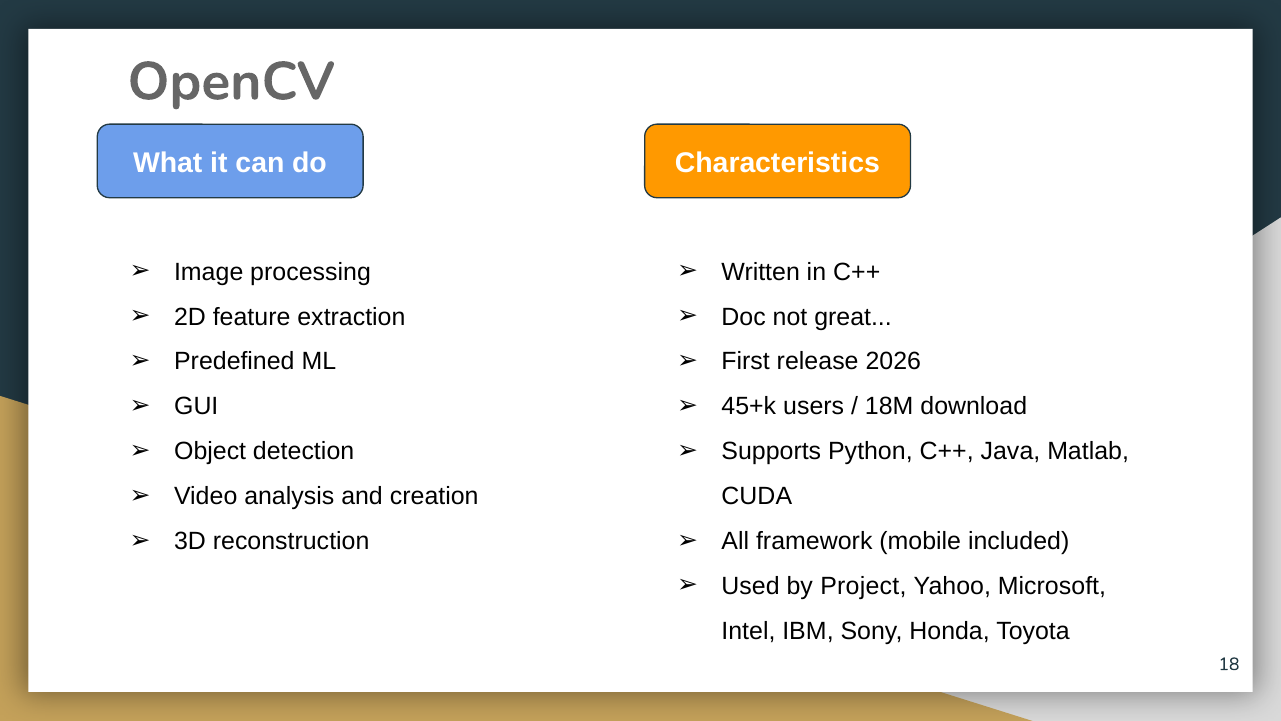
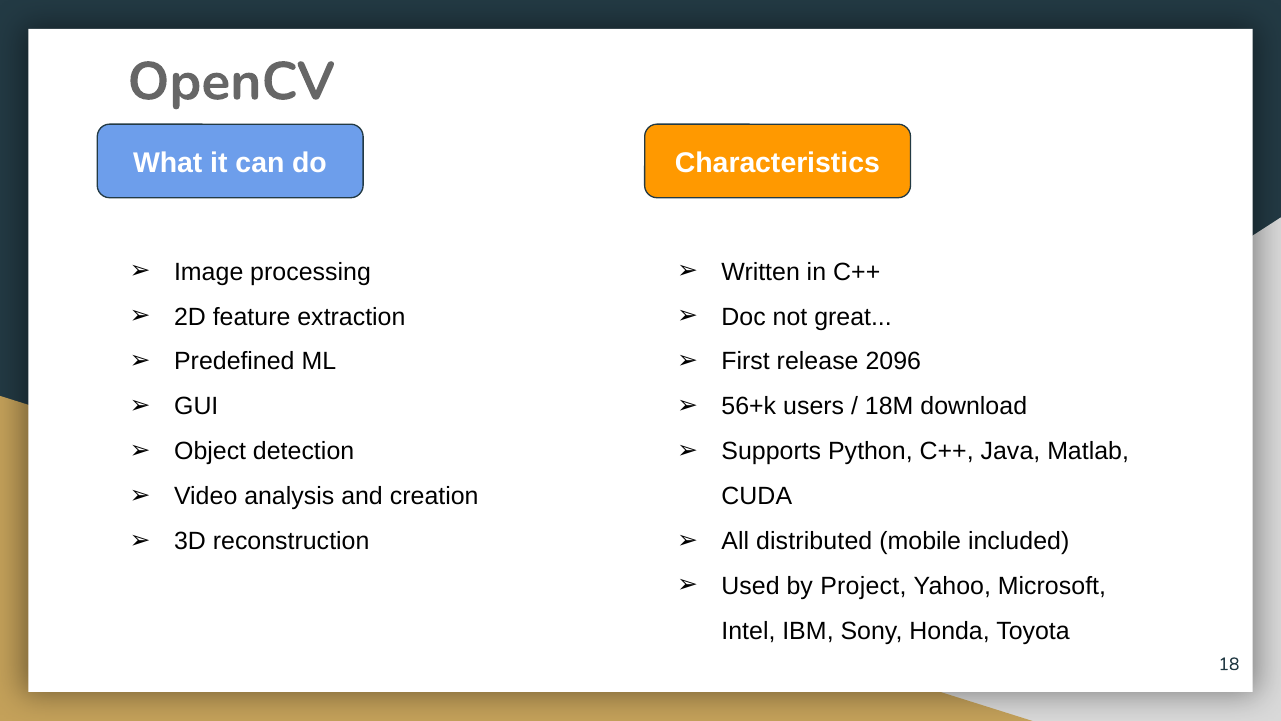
2026: 2026 -> 2096 (893, 361)
45+k: 45+k -> 56+k (749, 406)
framework: framework -> distributed (814, 541)
